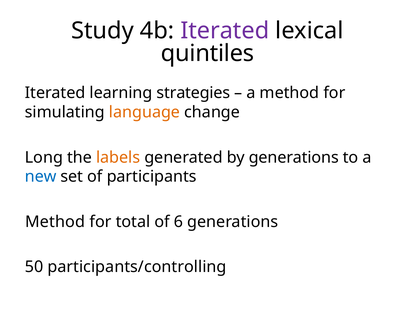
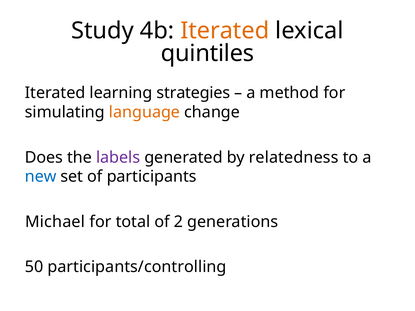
Iterated colour: purple -> orange (225, 31)
Long: Long -> Does (44, 157)
labels colour: orange -> purple (118, 157)
by generations: generations -> relatedness (294, 157)
Method: Method -> Michael (55, 222)
6: 6 -> 2 (179, 222)
